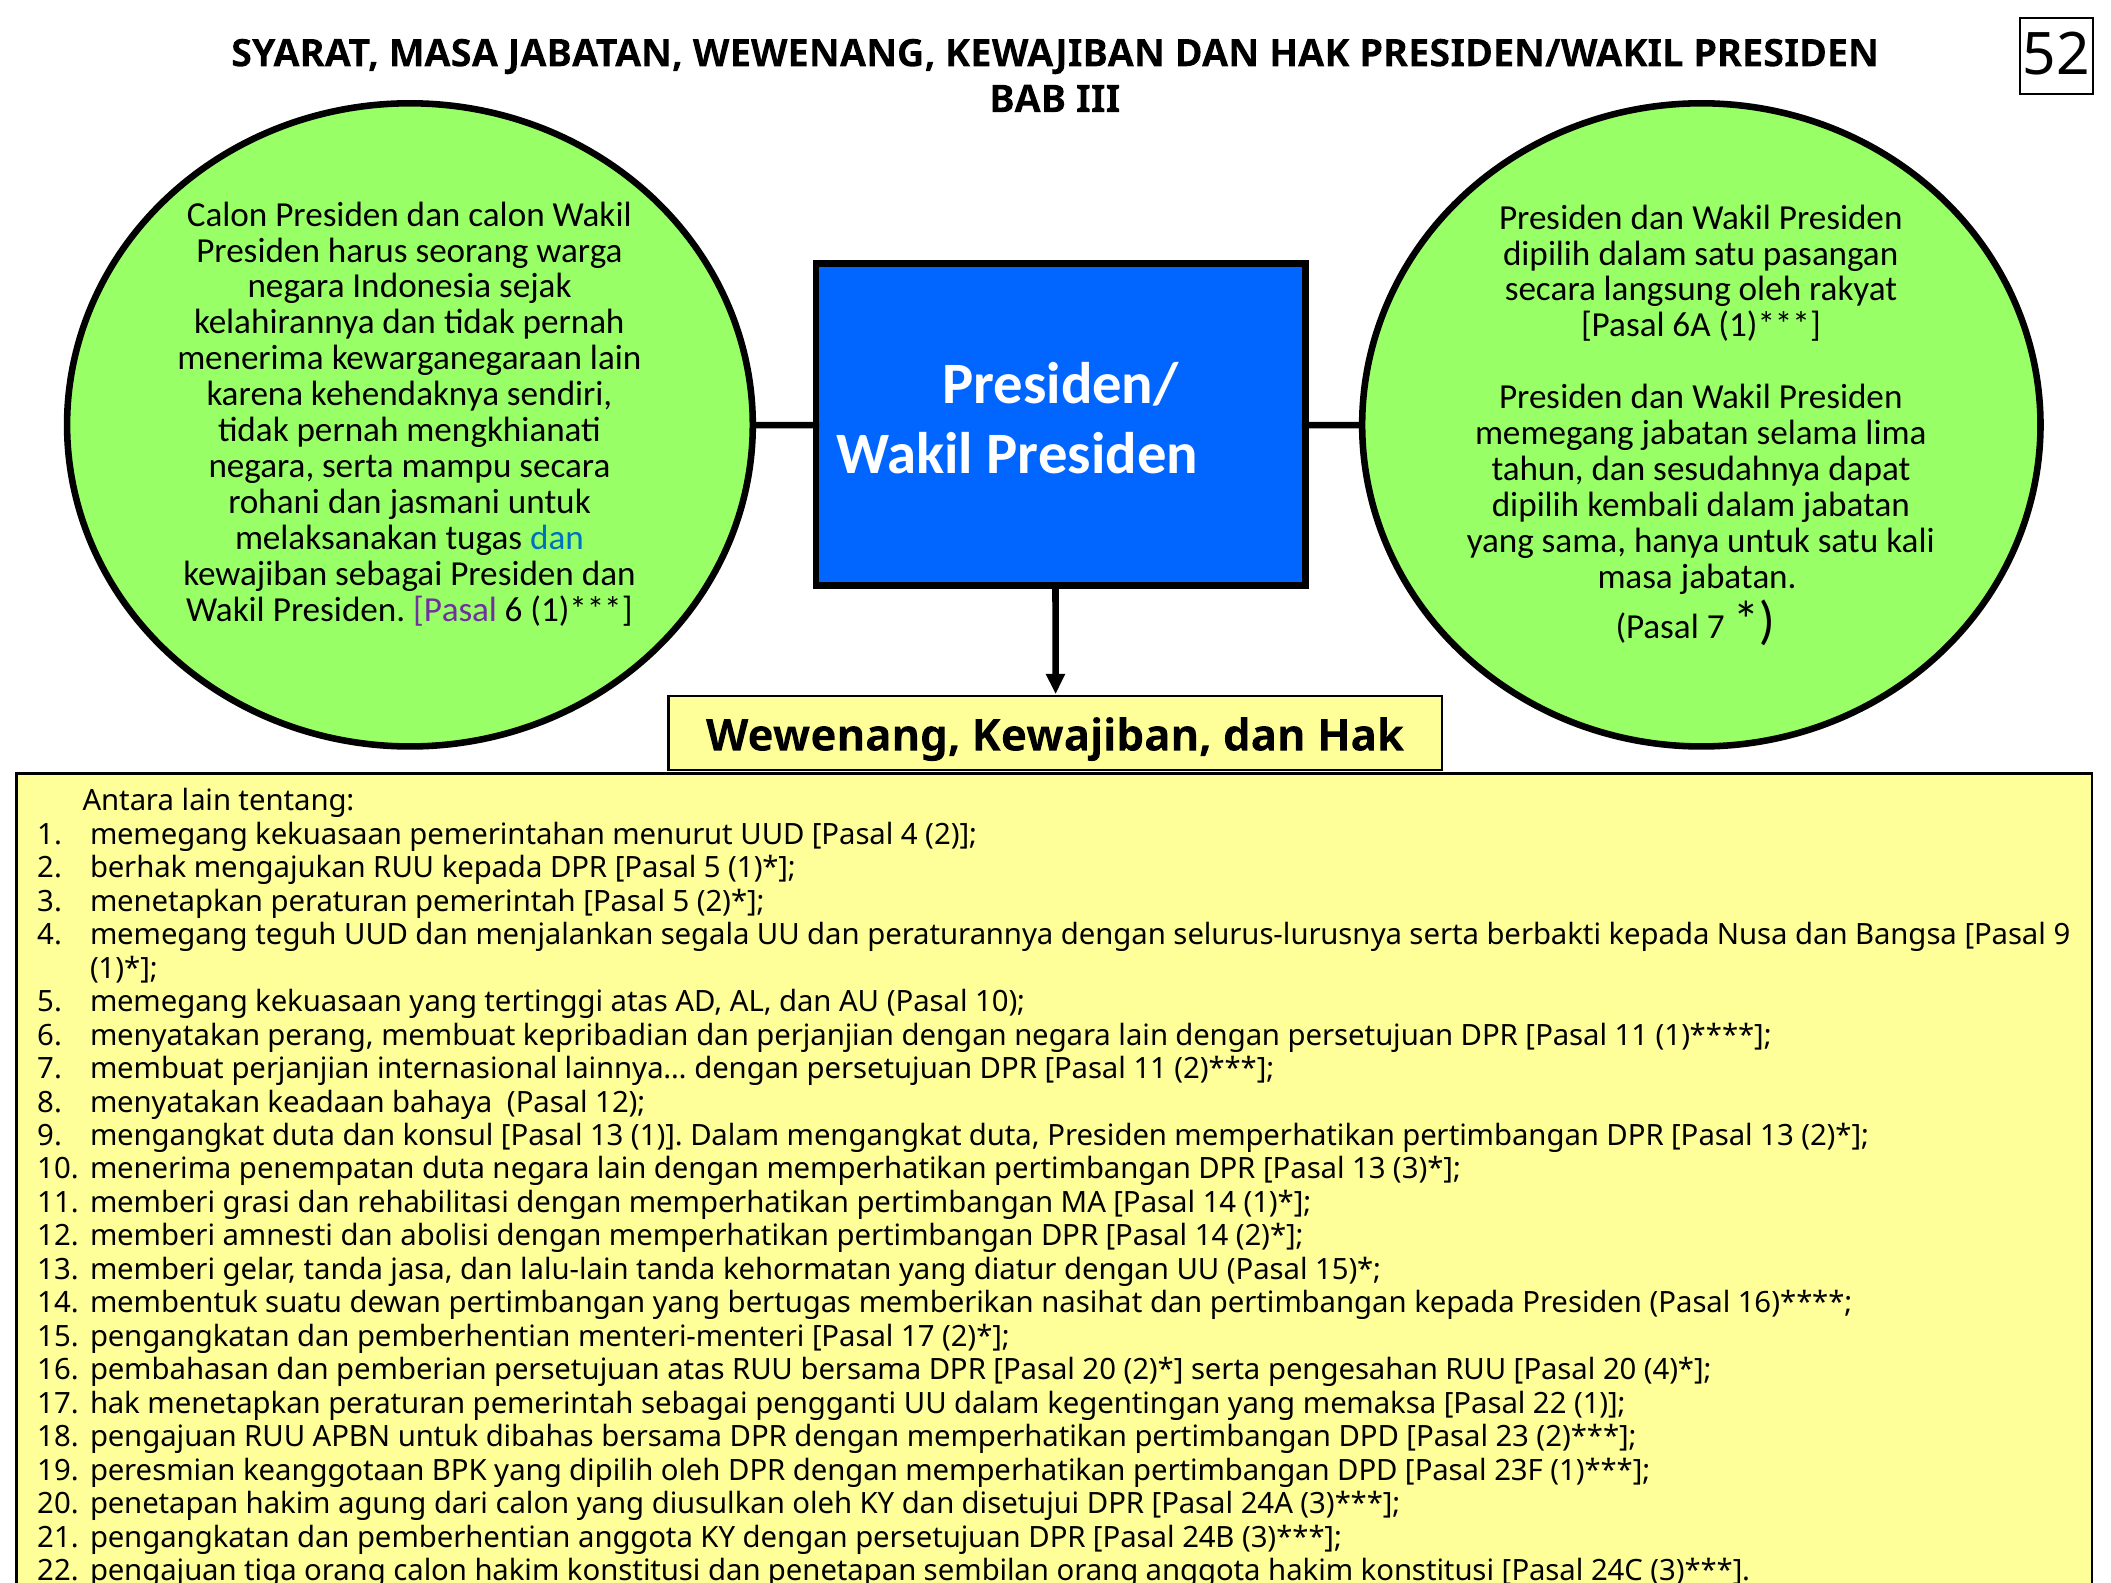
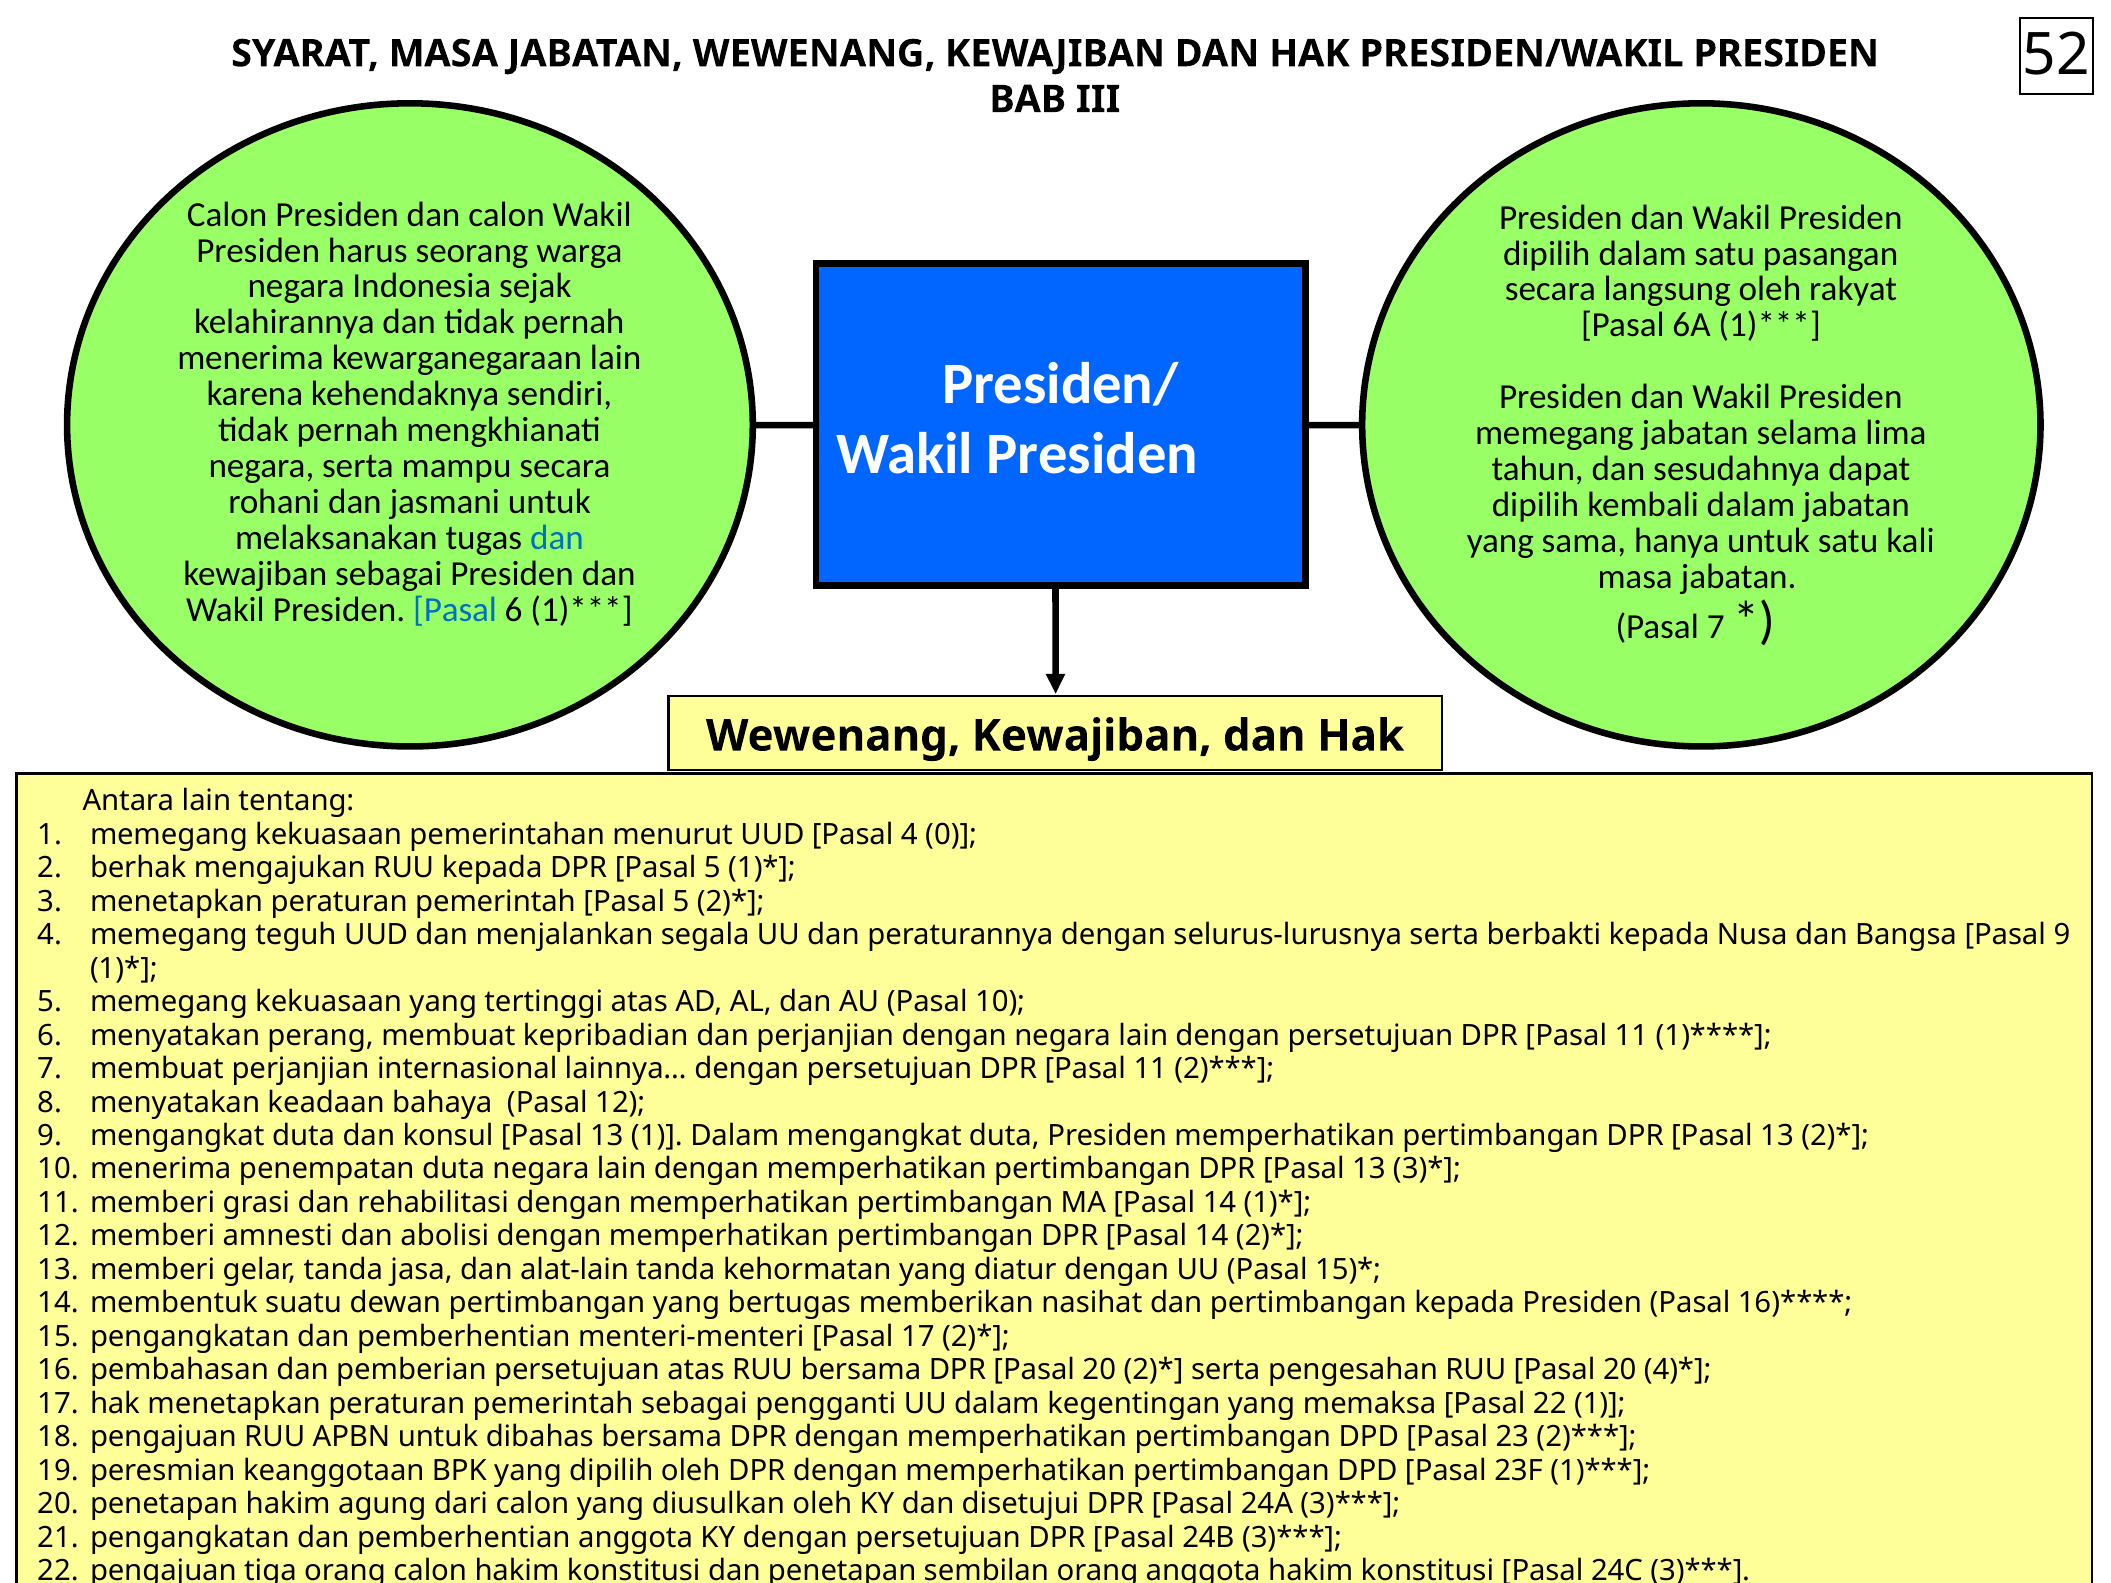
Pasal colour: purple -> blue (455, 610)
4 2: 2 -> 0 (951, 835)
lalu-lain: lalu-lain -> alat-lain (575, 1270)
